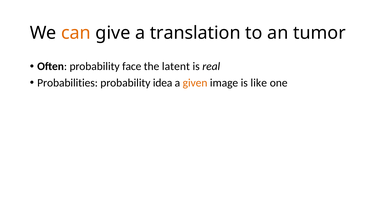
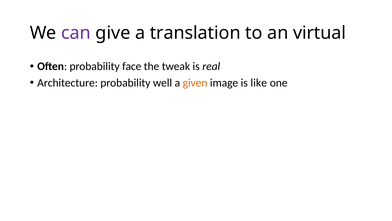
can colour: orange -> purple (76, 33)
tumor: tumor -> virtual (319, 33)
latent: latent -> tweak (176, 66)
Probabilities: Probabilities -> Architecture (68, 83)
idea: idea -> well (163, 83)
